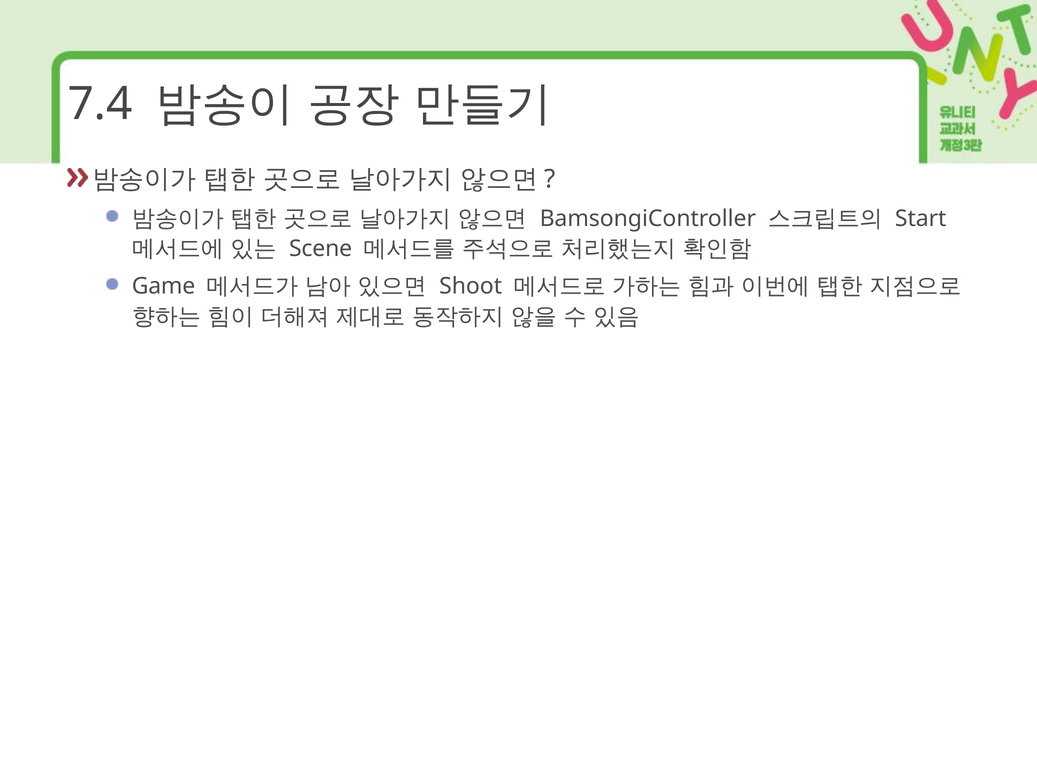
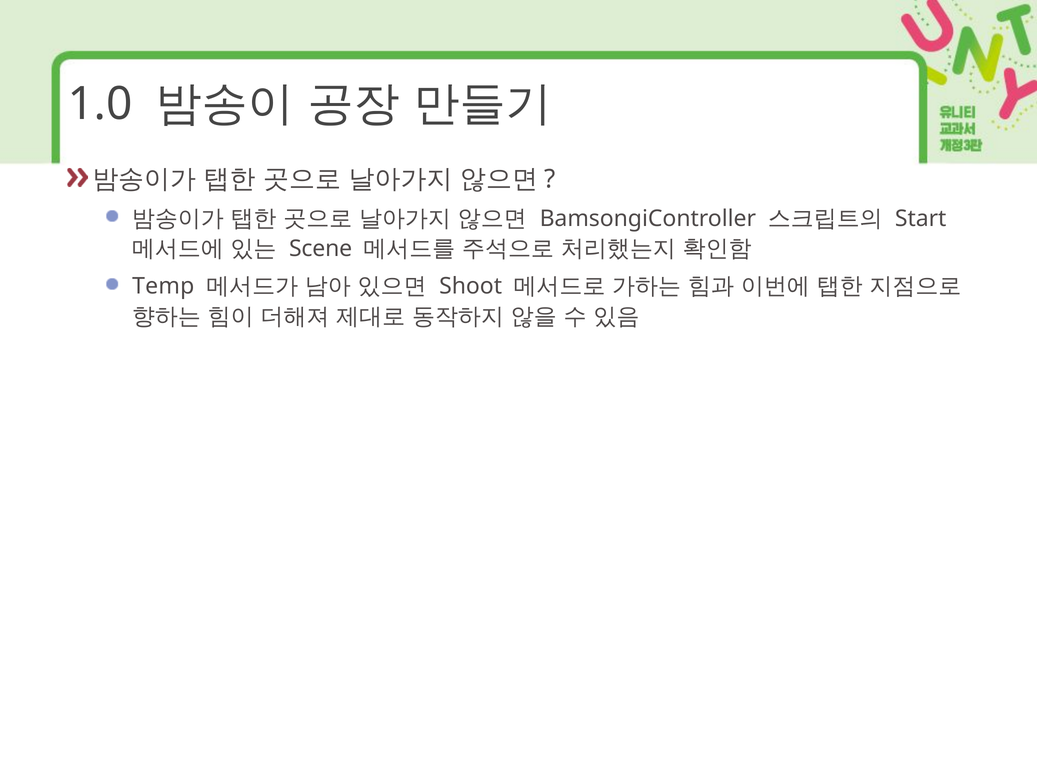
7.4: 7.4 -> 1.0 (100, 104)
Game: Game -> Temp (163, 286)
